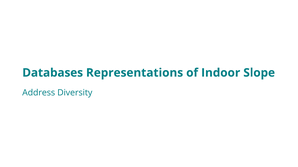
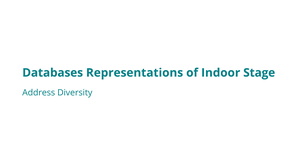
Slope: Slope -> Stage (259, 73)
